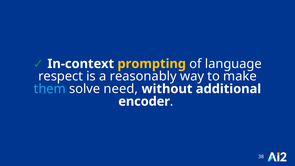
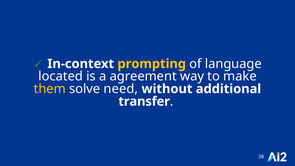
respect: respect -> located (61, 76)
reasonably: reasonably -> agreement (143, 76)
them colour: light blue -> yellow (50, 89)
encoder: encoder -> transfer (144, 101)
